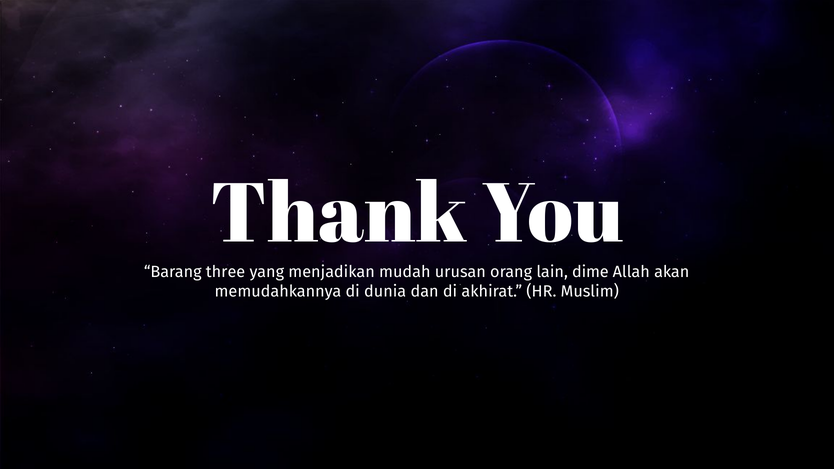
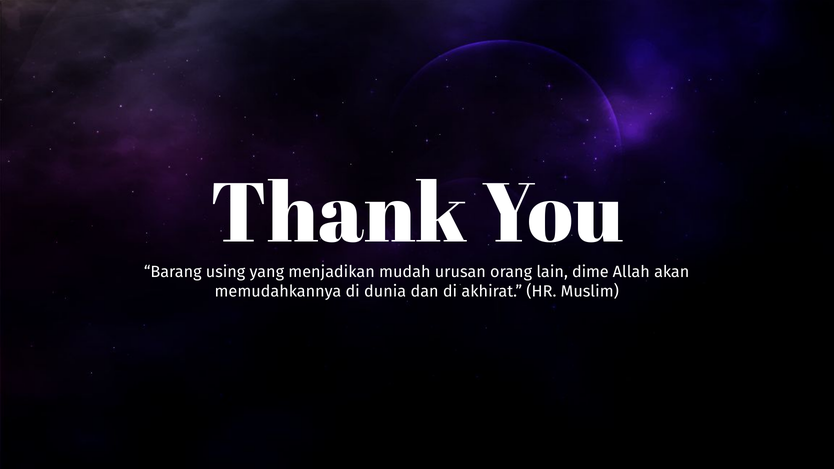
three: three -> using (226, 272)
